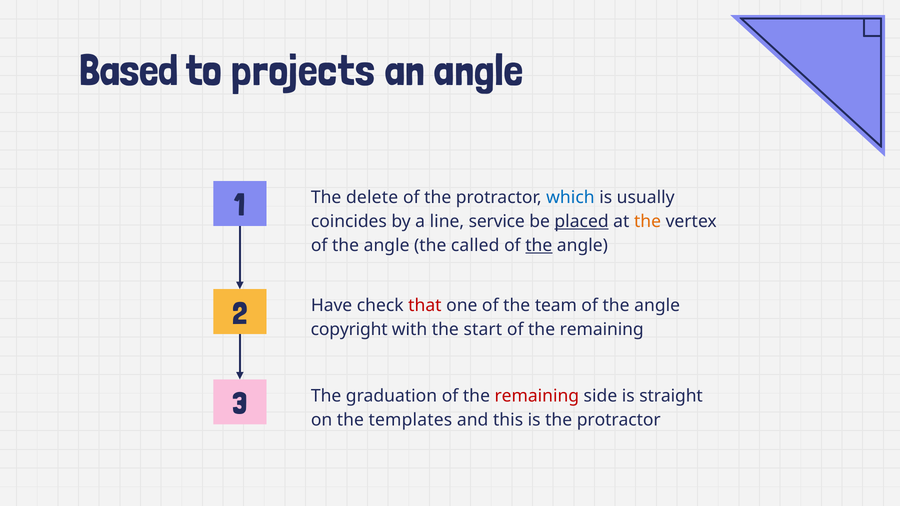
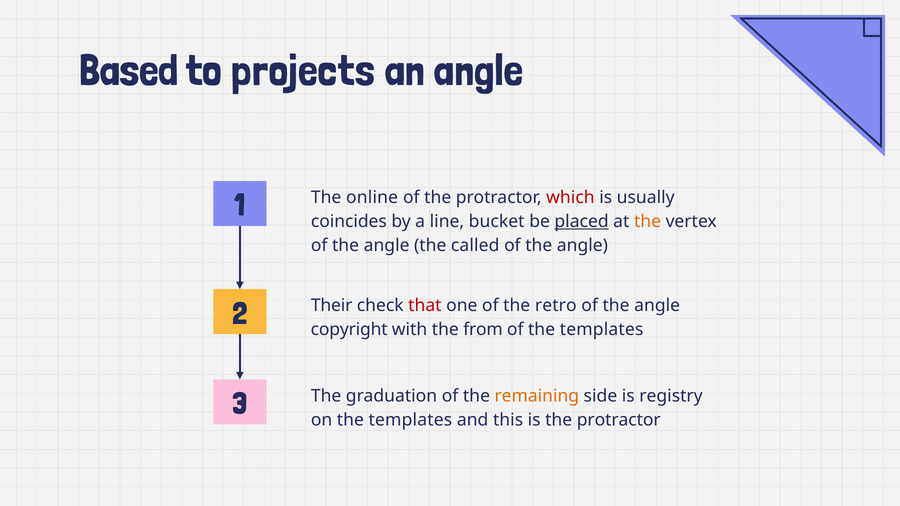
delete: delete -> online (372, 197)
which colour: blue -> red (570, 197)
service: service -> bucket (497, 222)
the underline: present -> none (539, 246)
Have: Have -> Their (332, 306)
team: team -> retro (556, 306)
start: start -> from (483, 330)
remaining: remaining -> templates (602, 330)
remaining colour: red -> orange (537, 396)
straight: straight -> registry (671, 396)
